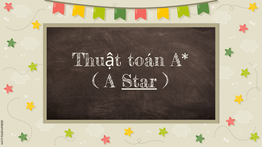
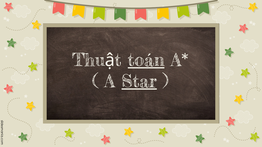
toán underline: none -> present (146, 60)
